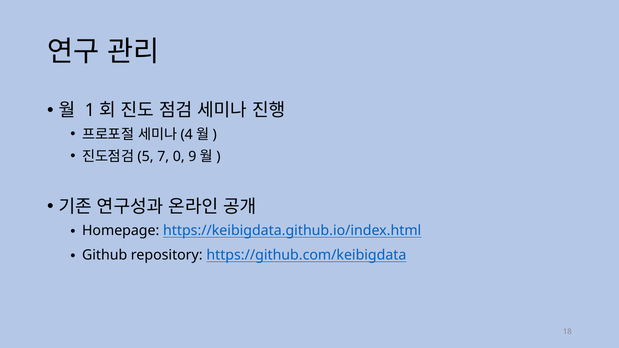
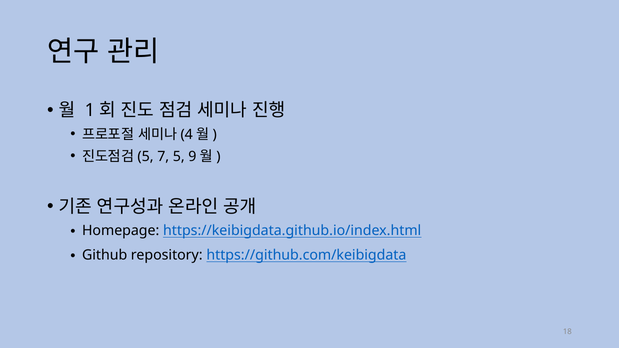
7 0: 0 -> 5 (179, 157)
